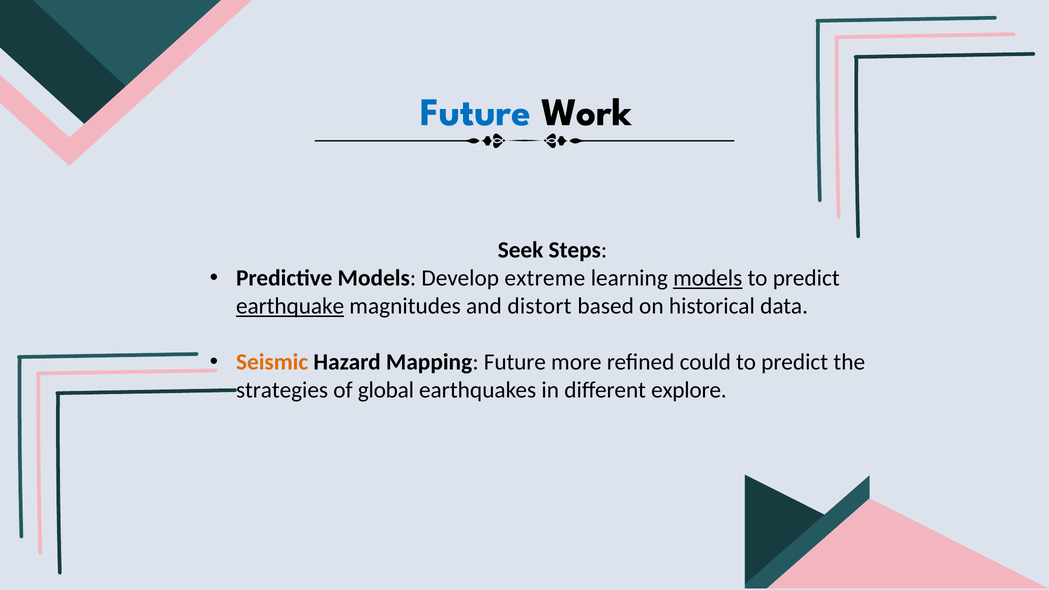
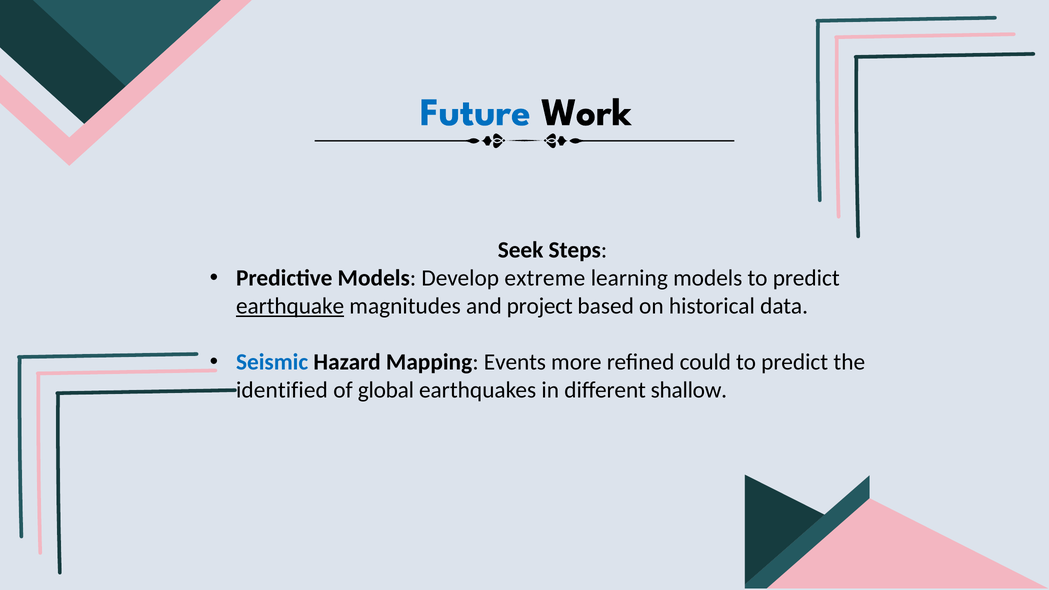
models underline: present -> none (708, 278)
distort: distort -> project (540, 306)
Seismic colour: orange -> blue (272, 362)
Mapping Future: Future -> Events (515, 362)
strategies: strategies -> identified (282, 390)
explore: explore -> shallow (689, 390)
